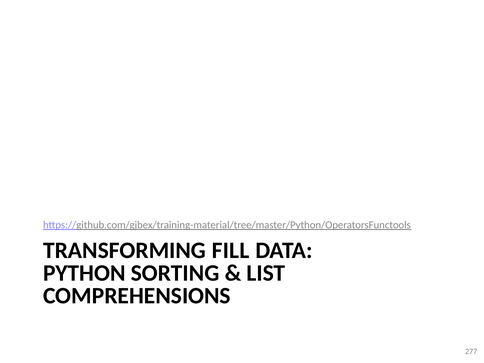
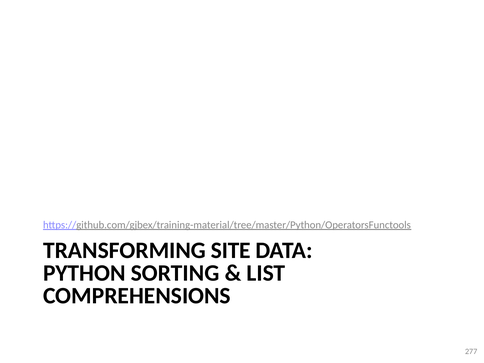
FILL: FILL -> SITE (231, 251)
